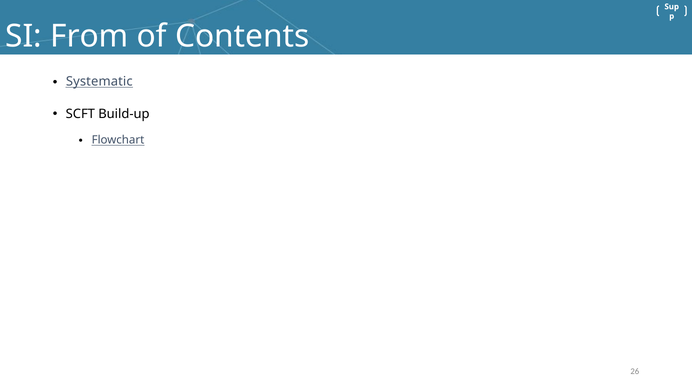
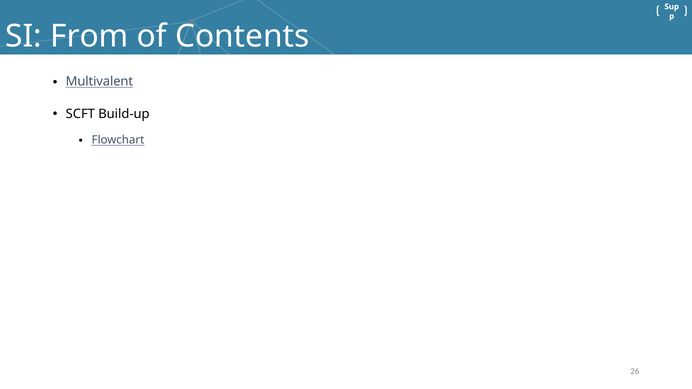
Systematic: Systematic -> Multivalent (99, 81)
